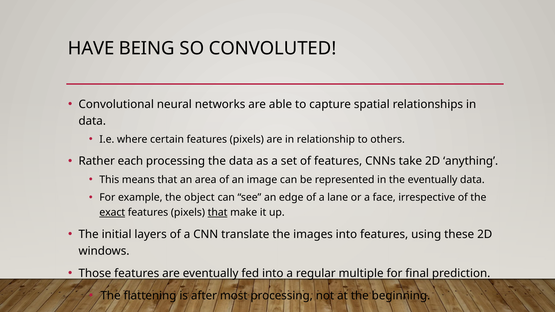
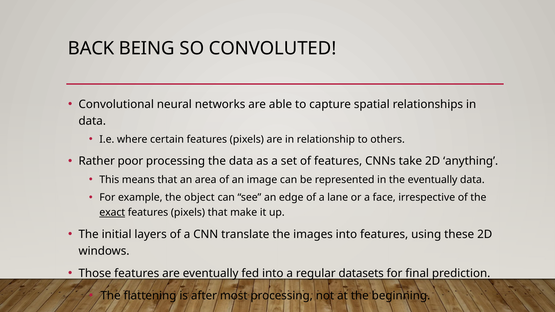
HAVE: HAVE -> BACK (91, 49)
each: each -> poor (130, 161)
that underline: present -> none (218, 213)
multiple: multiple -> datasets (361, 273)
